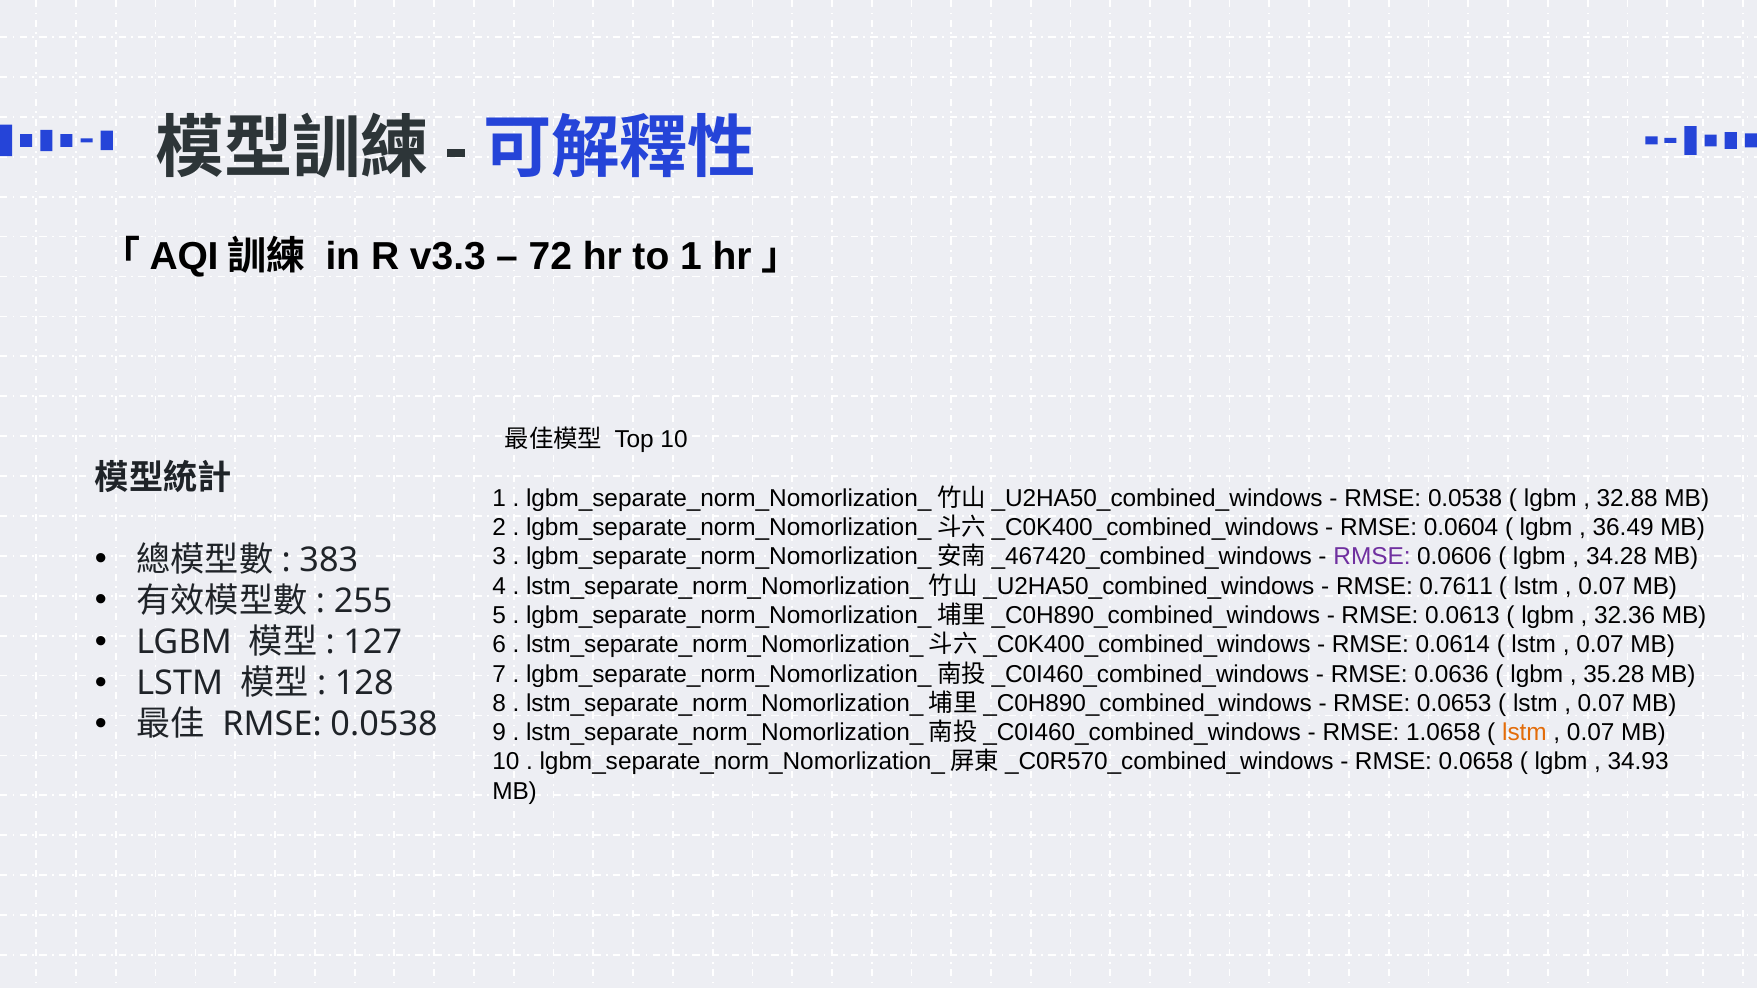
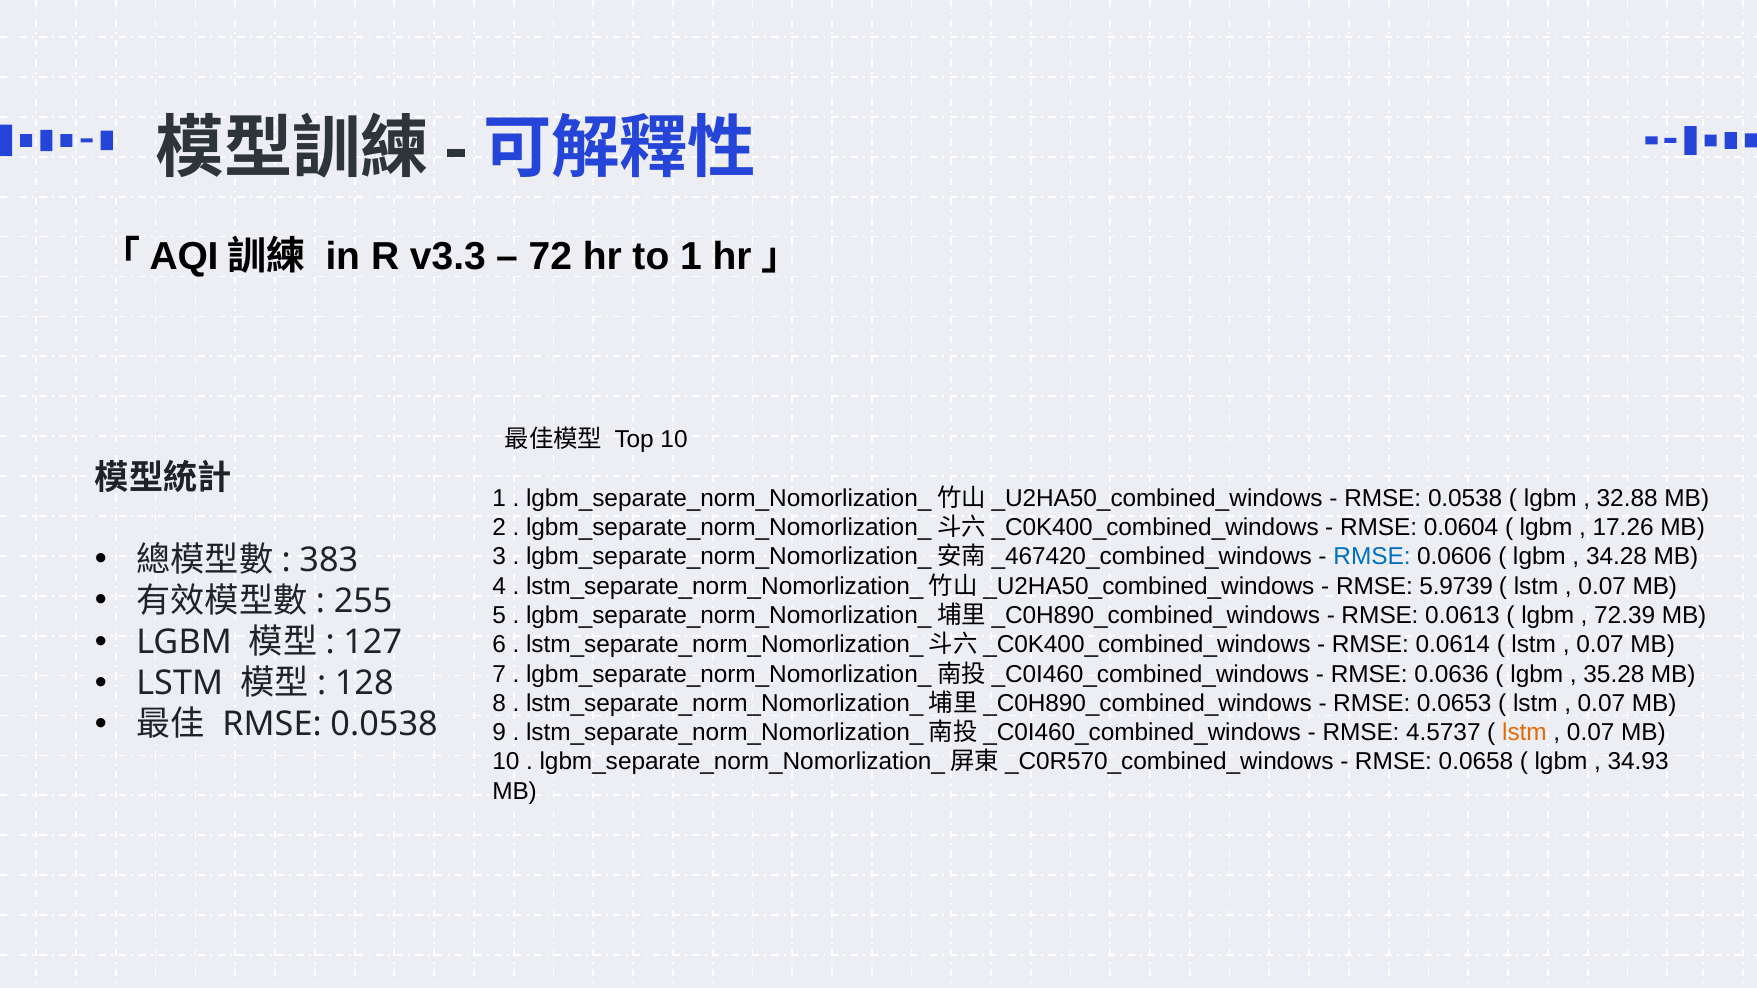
36.49: 36.49 -> 17.26 (1623, 528)
RMSE colour: purple -> blue (1372, 557)
0.7611: 0.7611 -> 5.9739 (1456, 586)
32.36: 32.36 -> 72.39 (1625, 616)
1.0658: 1.0658 -> 4.5737 (1443, 733)
